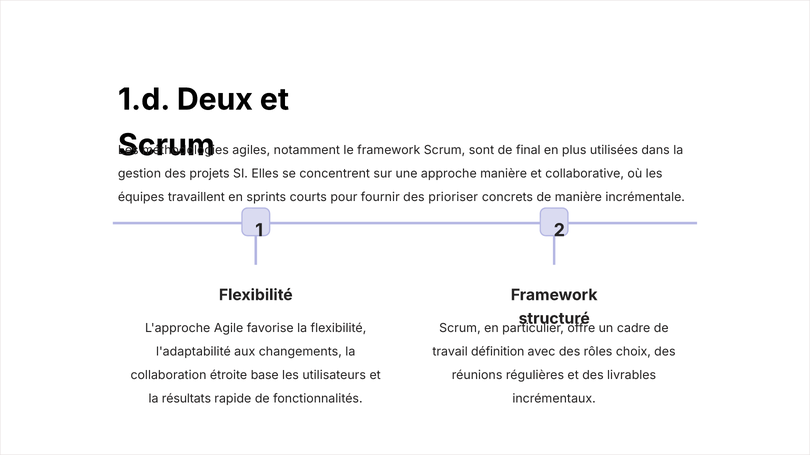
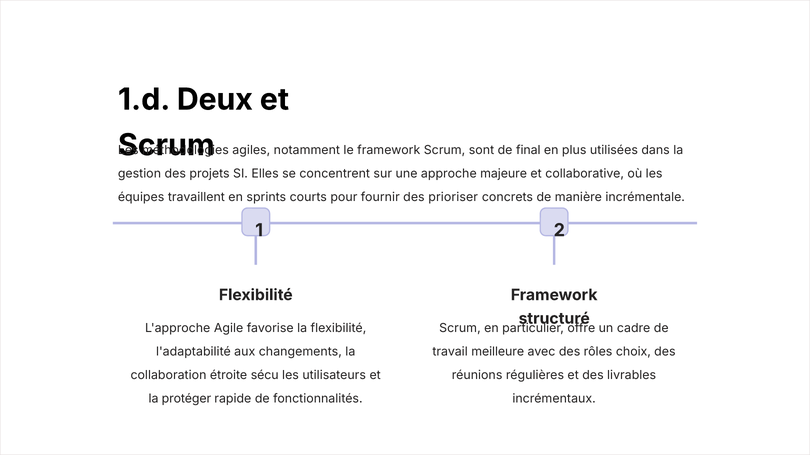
approche manière: manière -> majeure (504, 174)
définition: définition -> meilleure (498, 352)
base: base -> sécu (265, 376)
résultats: résultats -> protéger (186, 399)
